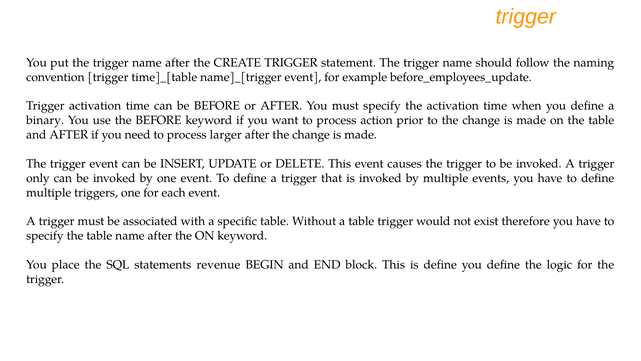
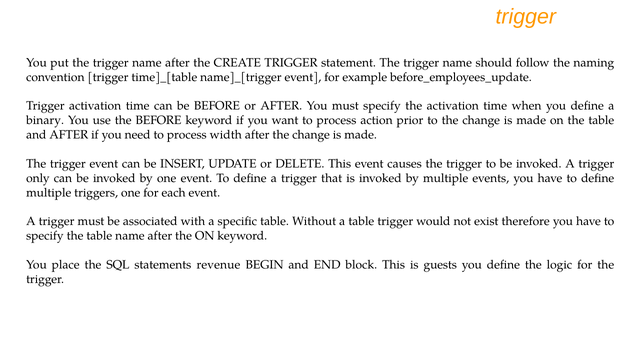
larger: larger -> width (226, 135)
is define: define -> guests (440, 265)
